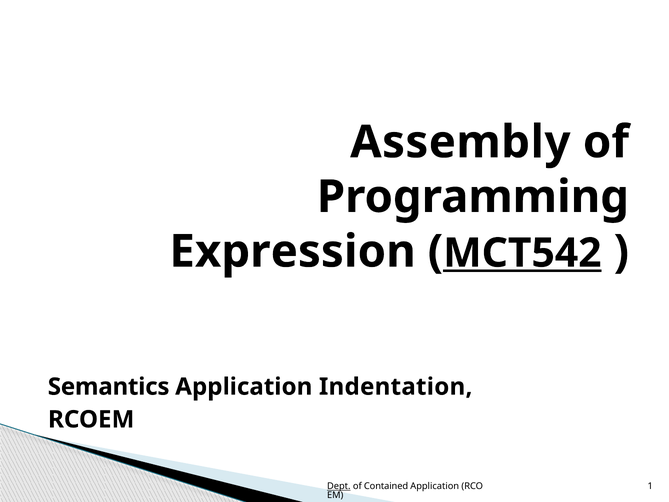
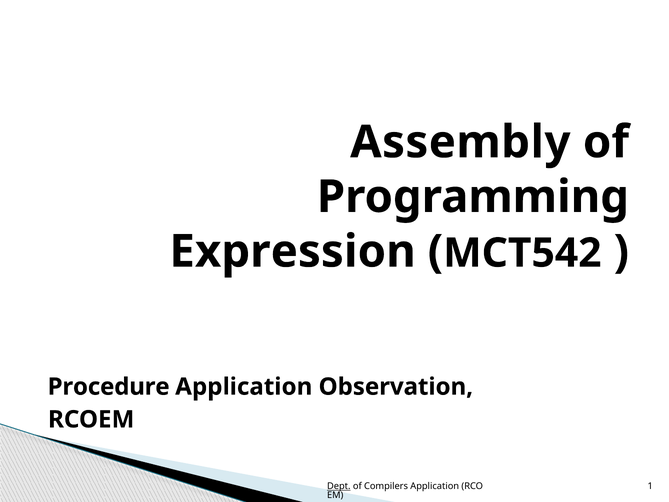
MCT542 underline: present -> none (522, 253)
Semantics: Semantics -> Procedure (109, 387)
Indentation: Indentation -> Observation (396, 387)
Contained: Contained -> Compilers (386, 486)
